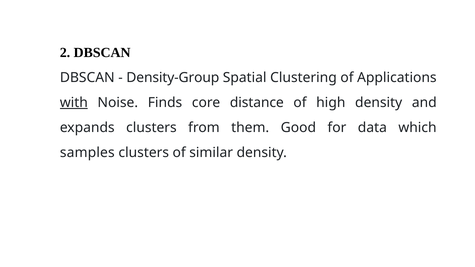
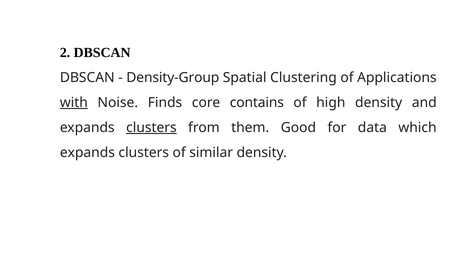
distance: distance -> contains (257, 103)
clusters underline: none -> present (151, 128)
samples: samples -> expands (87, 153)
